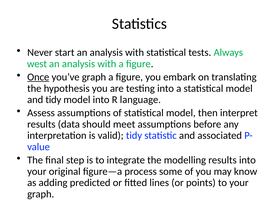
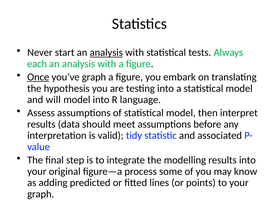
analysis underline: none -> present (106, 53)
west: west -> each (37, 64)
and tidy: tidy -> will (53, 100)
